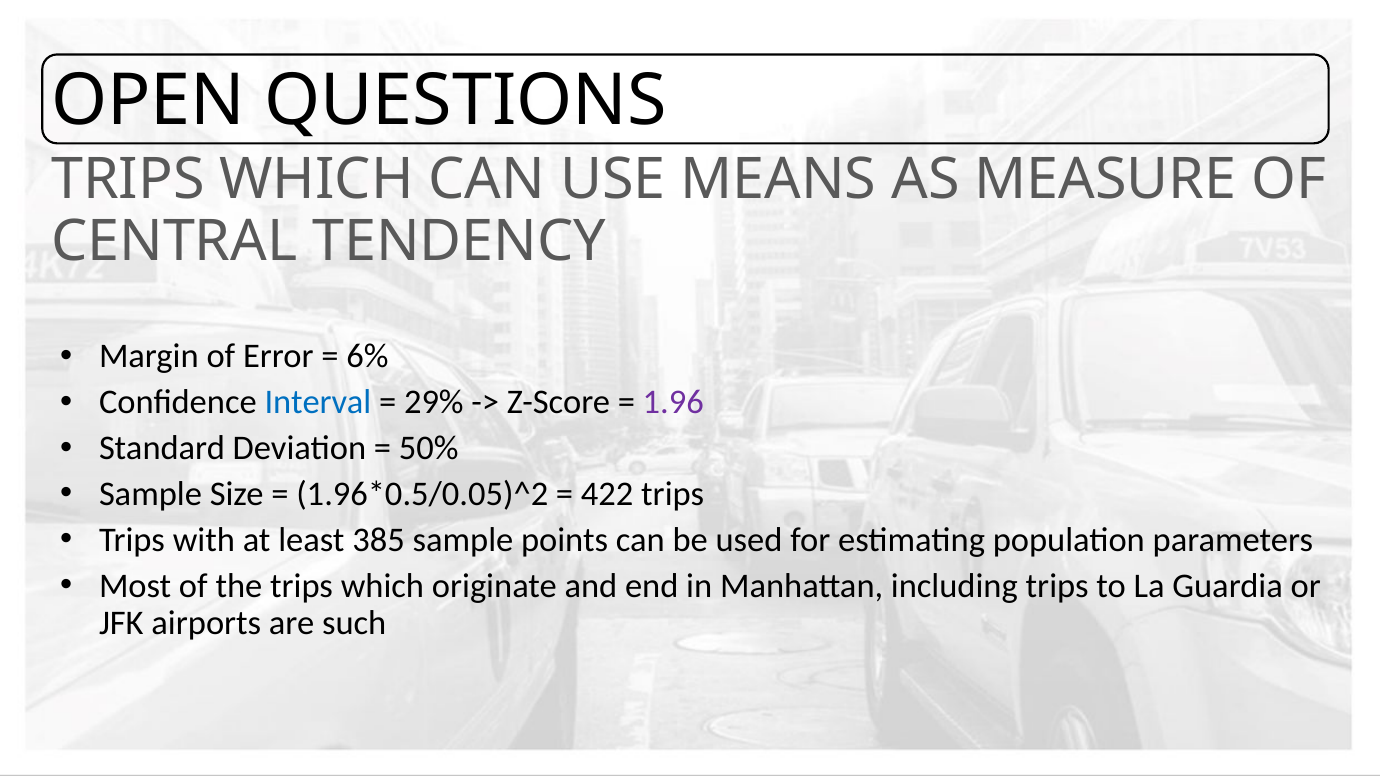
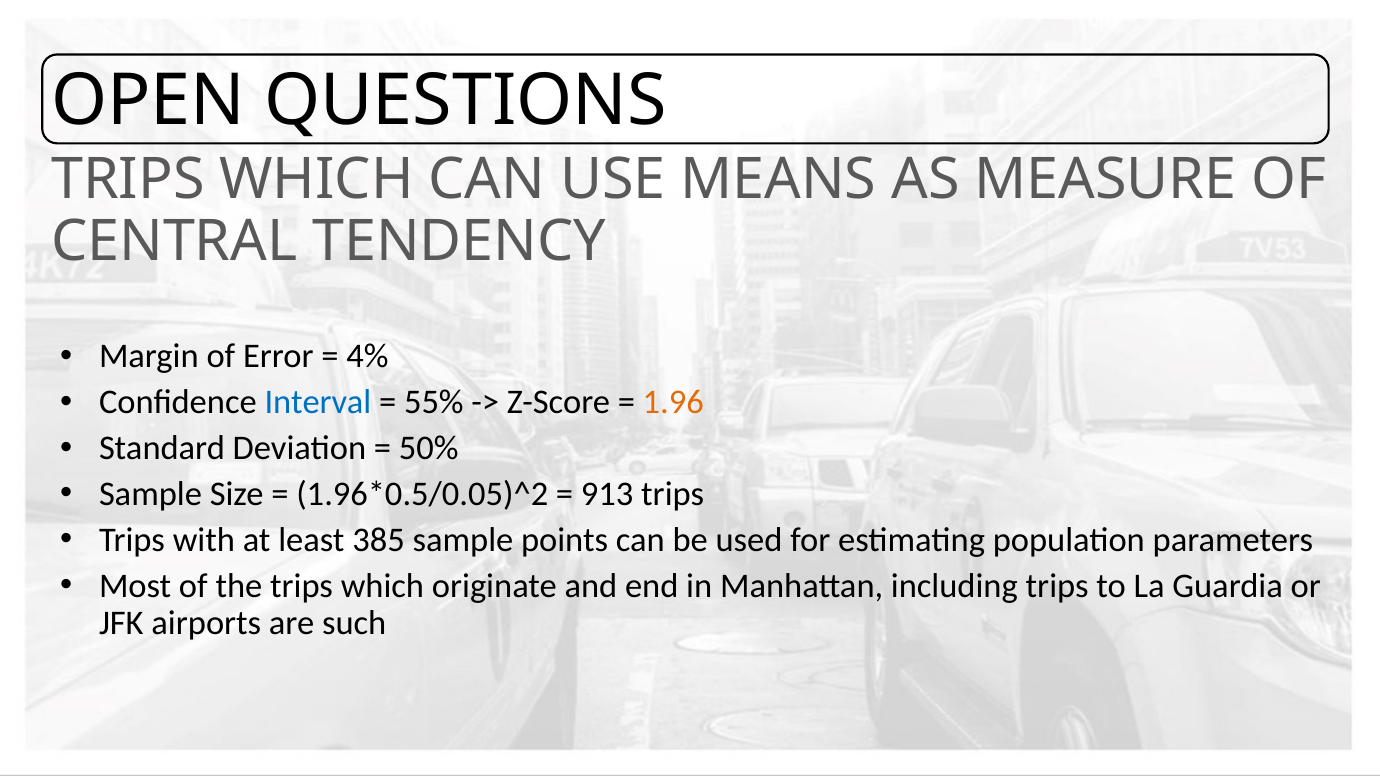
6%: 6% -> 4% (367, 356)
29%: 29% -> 55% (434, 402)
1.96 colour: purple -> orange (673, 402)
422: 422 -> 913 (607, 494)
